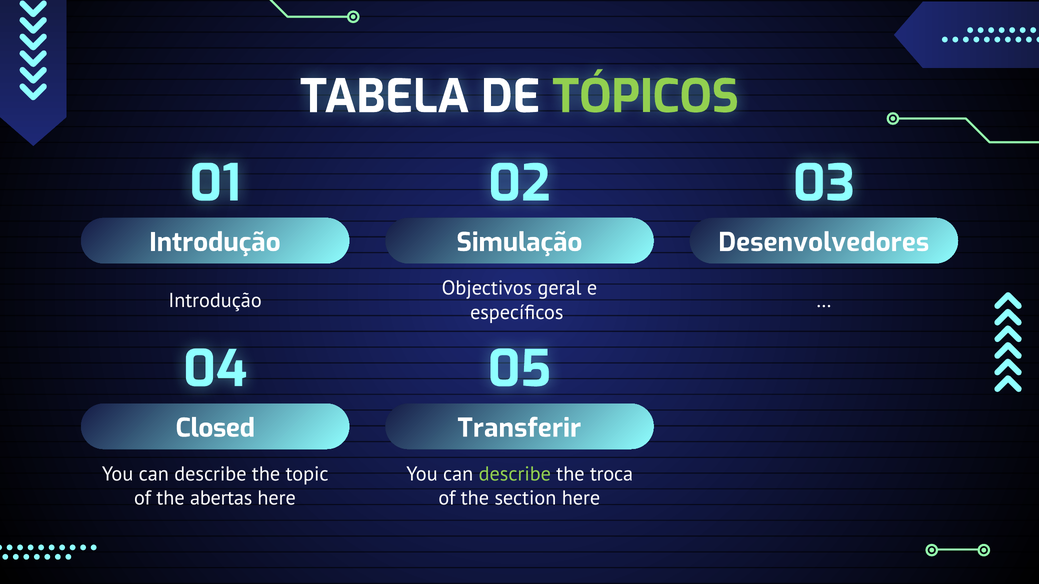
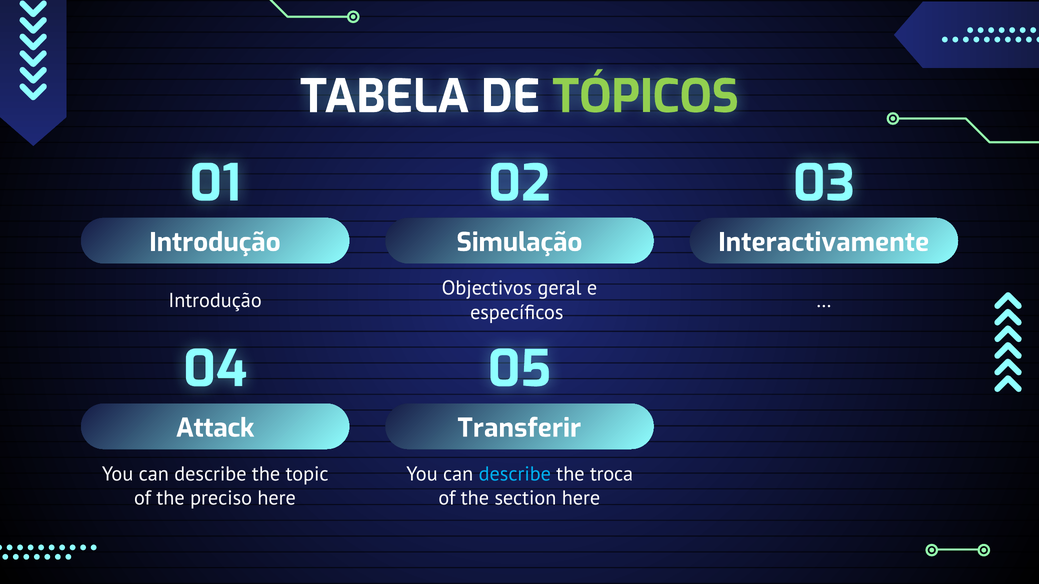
Desenvolvedores: Desenvolvedores -> Interactivamente (824, 243)
Closed: Closed -> Attack (215, 428)
describe colour: light green -> light blue (515, 474)
abertas: abertas -> preciso (221, 499)
